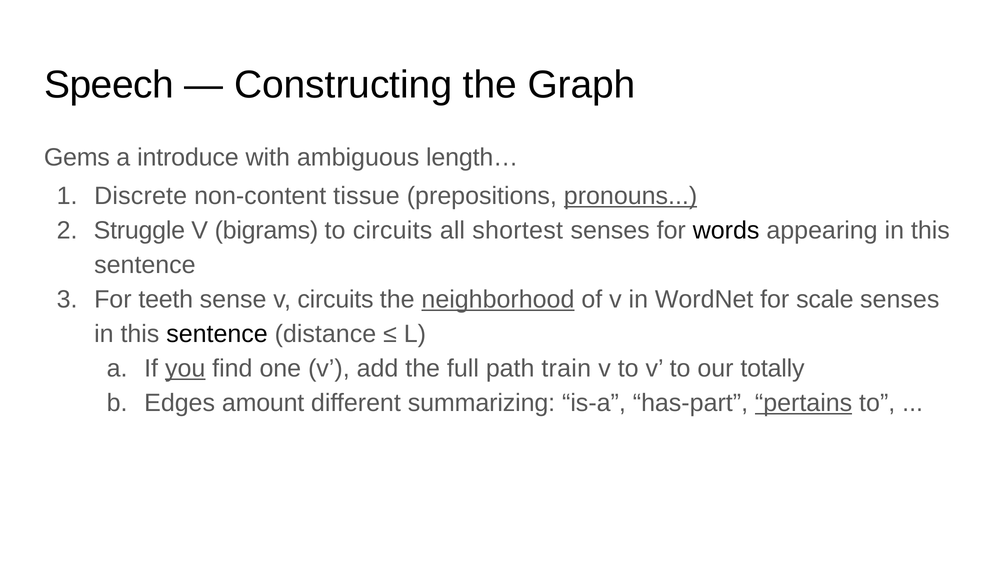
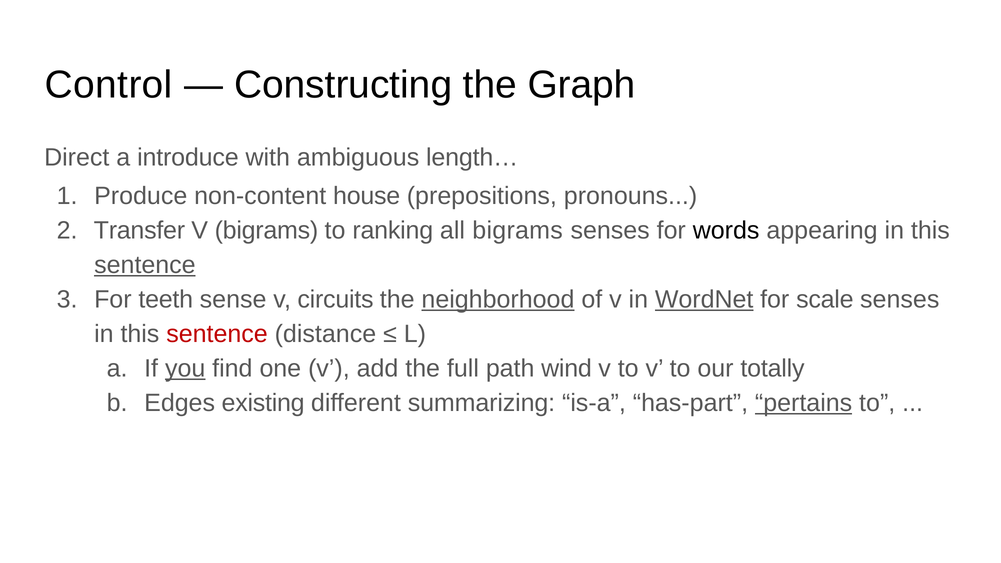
Speech: Speech -> Control (109, 85)
Gems: Gems -> Direct (77, 157)
Discrete: Discrete -> Produce (141, 196)
tissue: tissue -> house (367, 196)
pronouns underline: present -> none (631, 196)
Struggle: Struggle -> Transfer (139, 231)
to circuits: circuits -> ranking (393, 231)
all shortest: shortest -> bigrams (518, 231)
sentence underline: none -> present (145, 265)
WordNet underline: none -> present (704, 300)
sentence colour: black -> red (217, 334)
train: train -> wind (567, 369)
amount: amount -> existing (263, 403)
